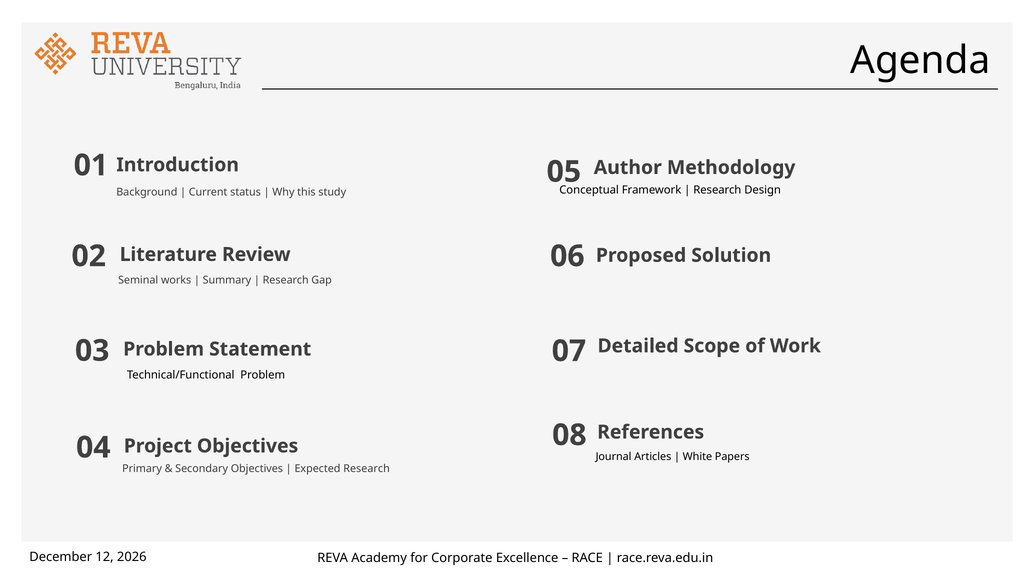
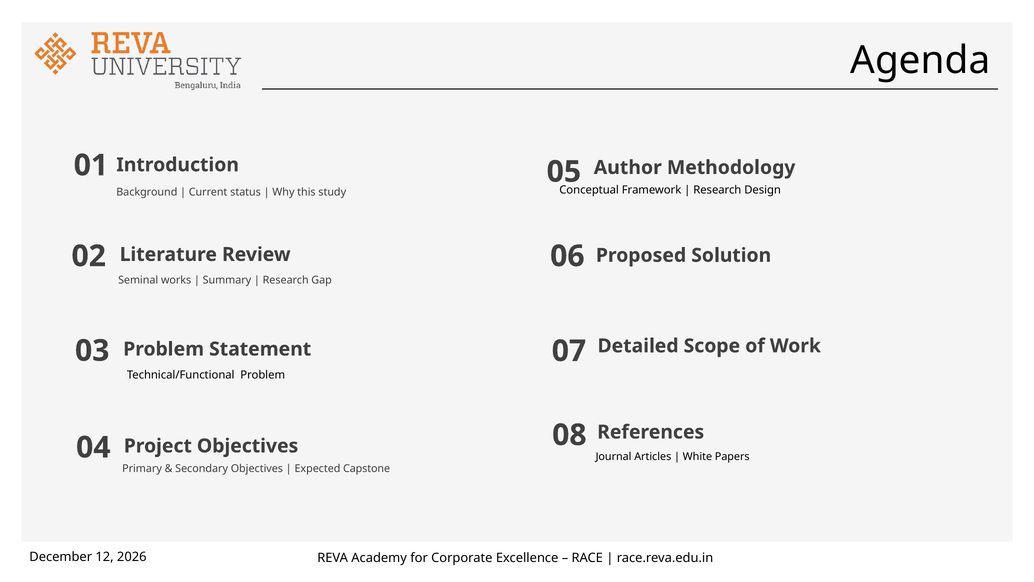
Expected Research: Research -> Capstone (367, 469)
